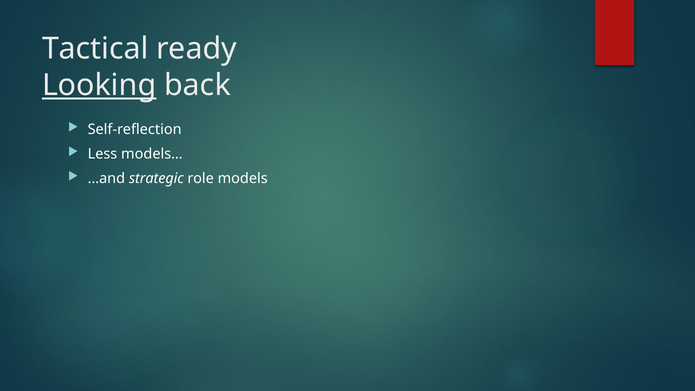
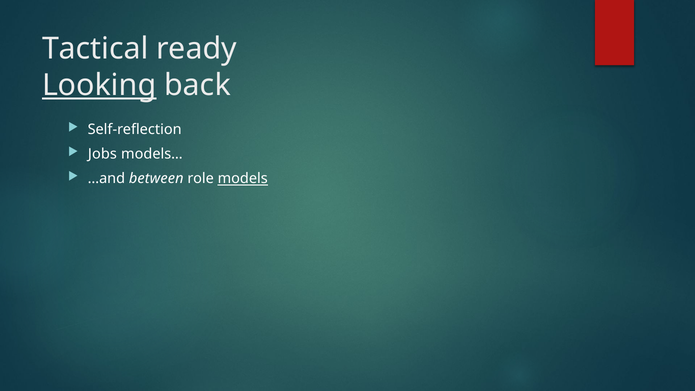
Less: Less -> Jobs (102, 154)
strategic: strategic -> between (156, 179)
models underline: none -> present (243, 179)
